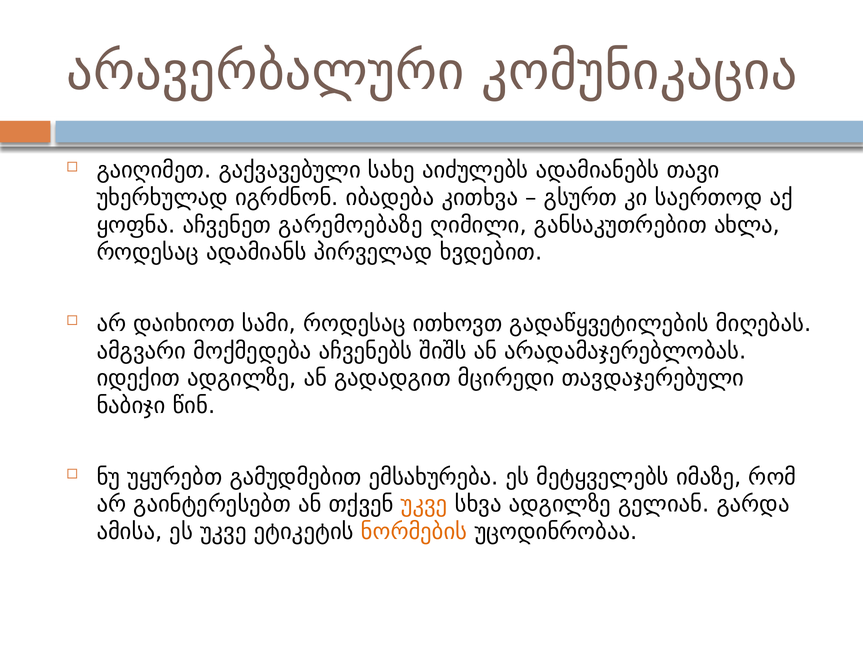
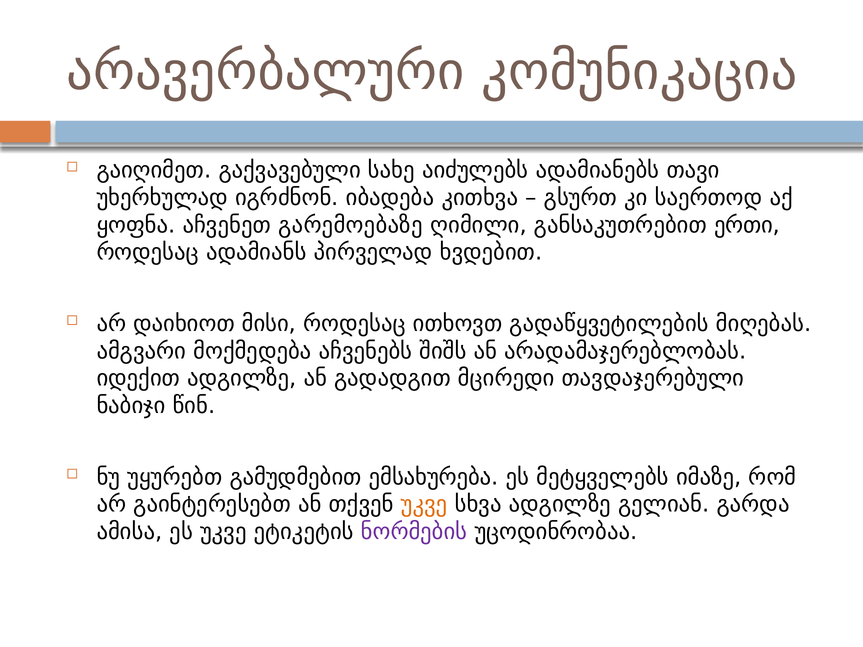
ახლა: ახლა -> ერთი (747, 225)
სამი: სამი -> მისი (269, 324)
ნორმების colour: orange -> purple (414, 532)
